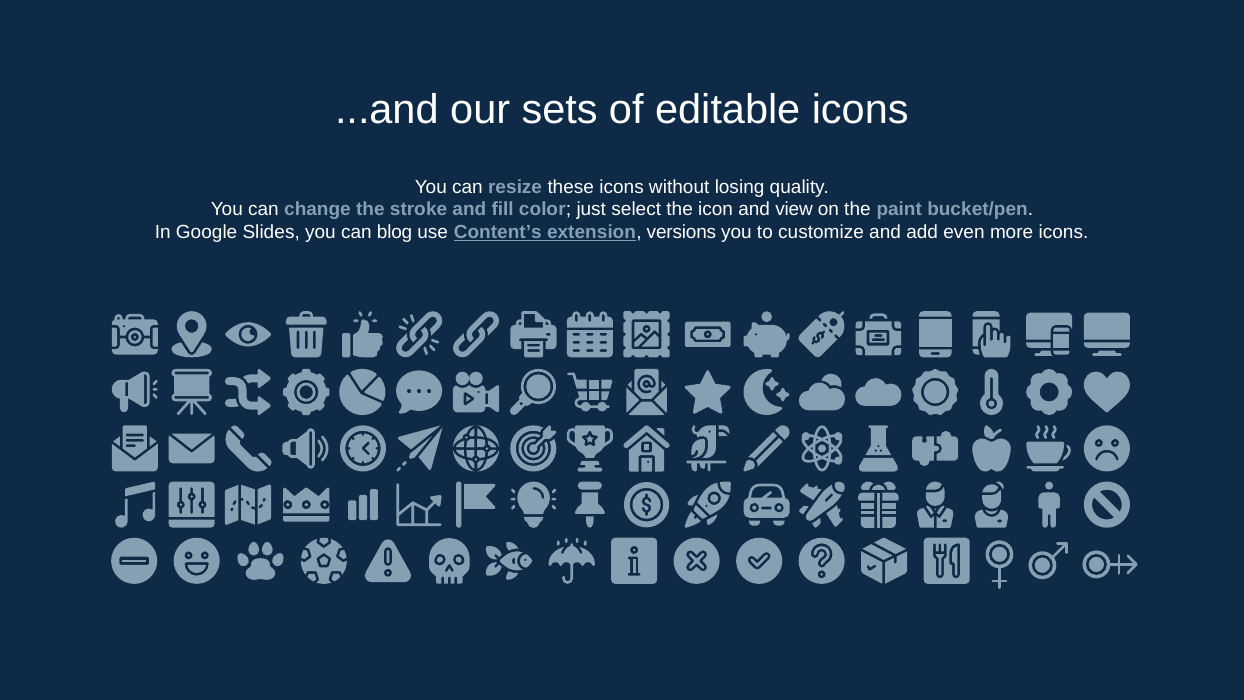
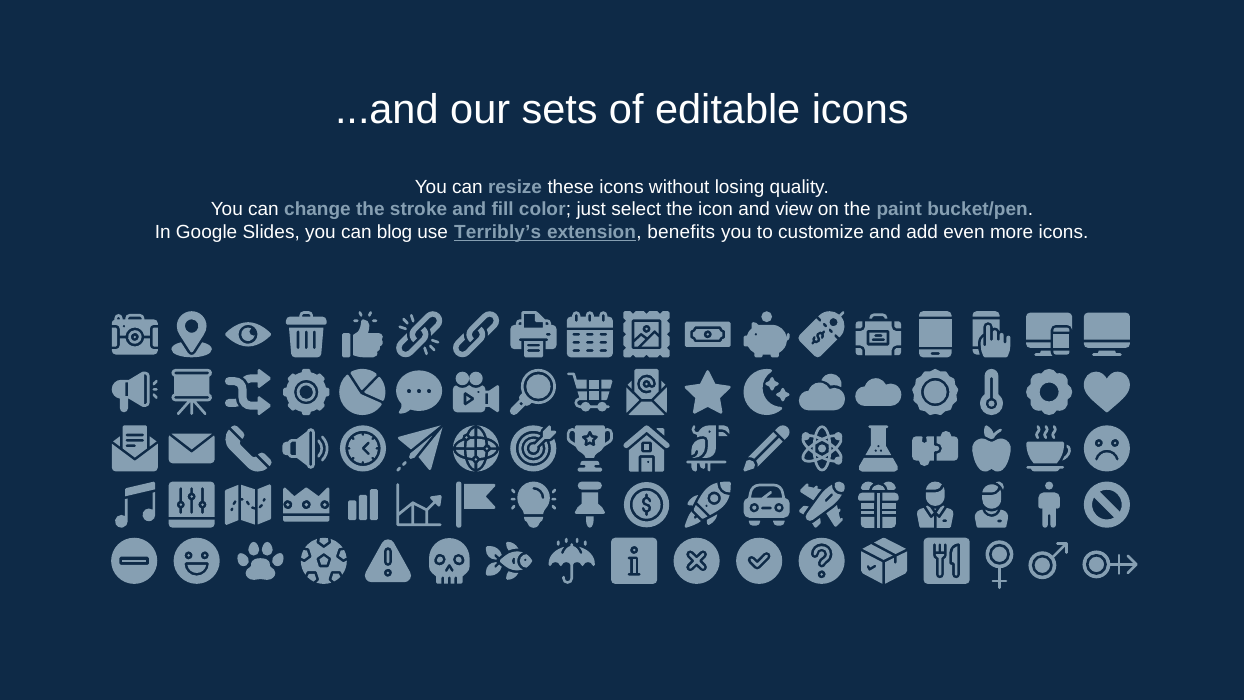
Content’s: Content’s -> Terribly’s (498, 232)
versions: versions -> benefits (681, 232)
